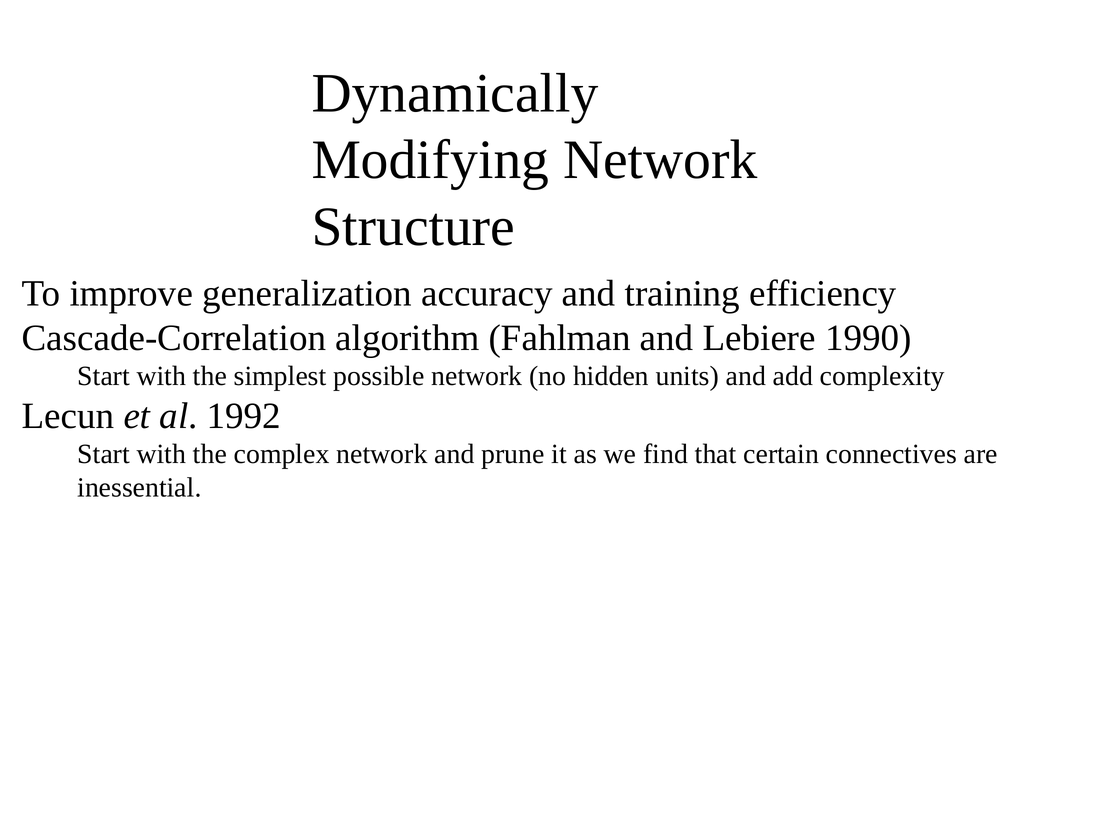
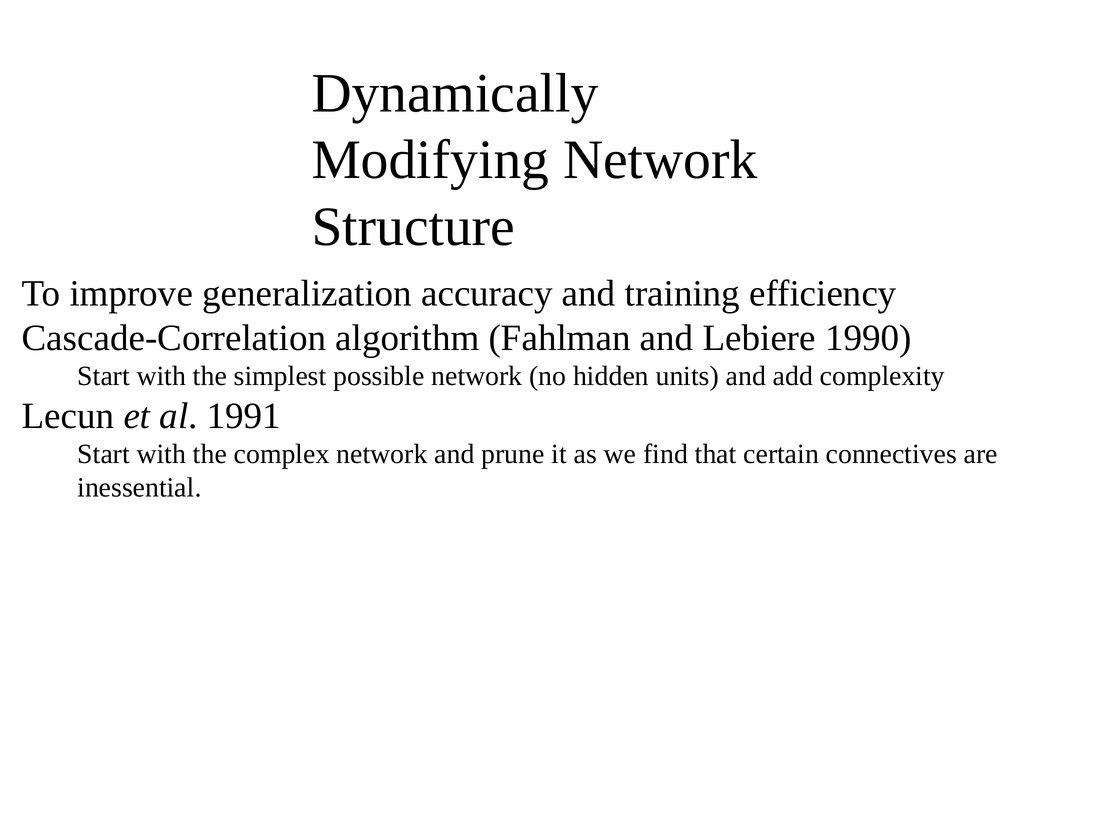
1992: 1992 -> 1991 (244, 416)
